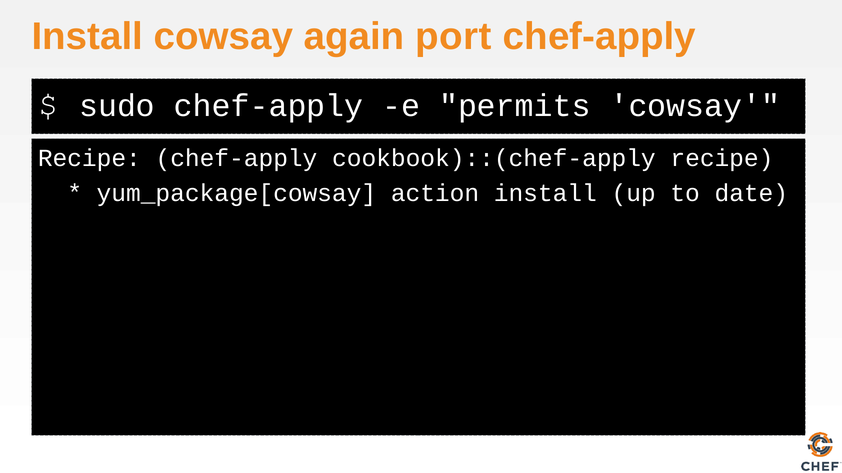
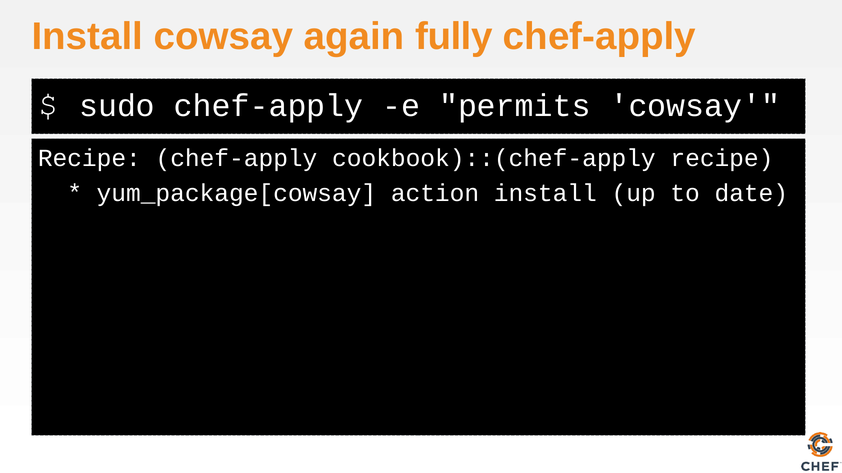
port: port -> fully (454, 36)
